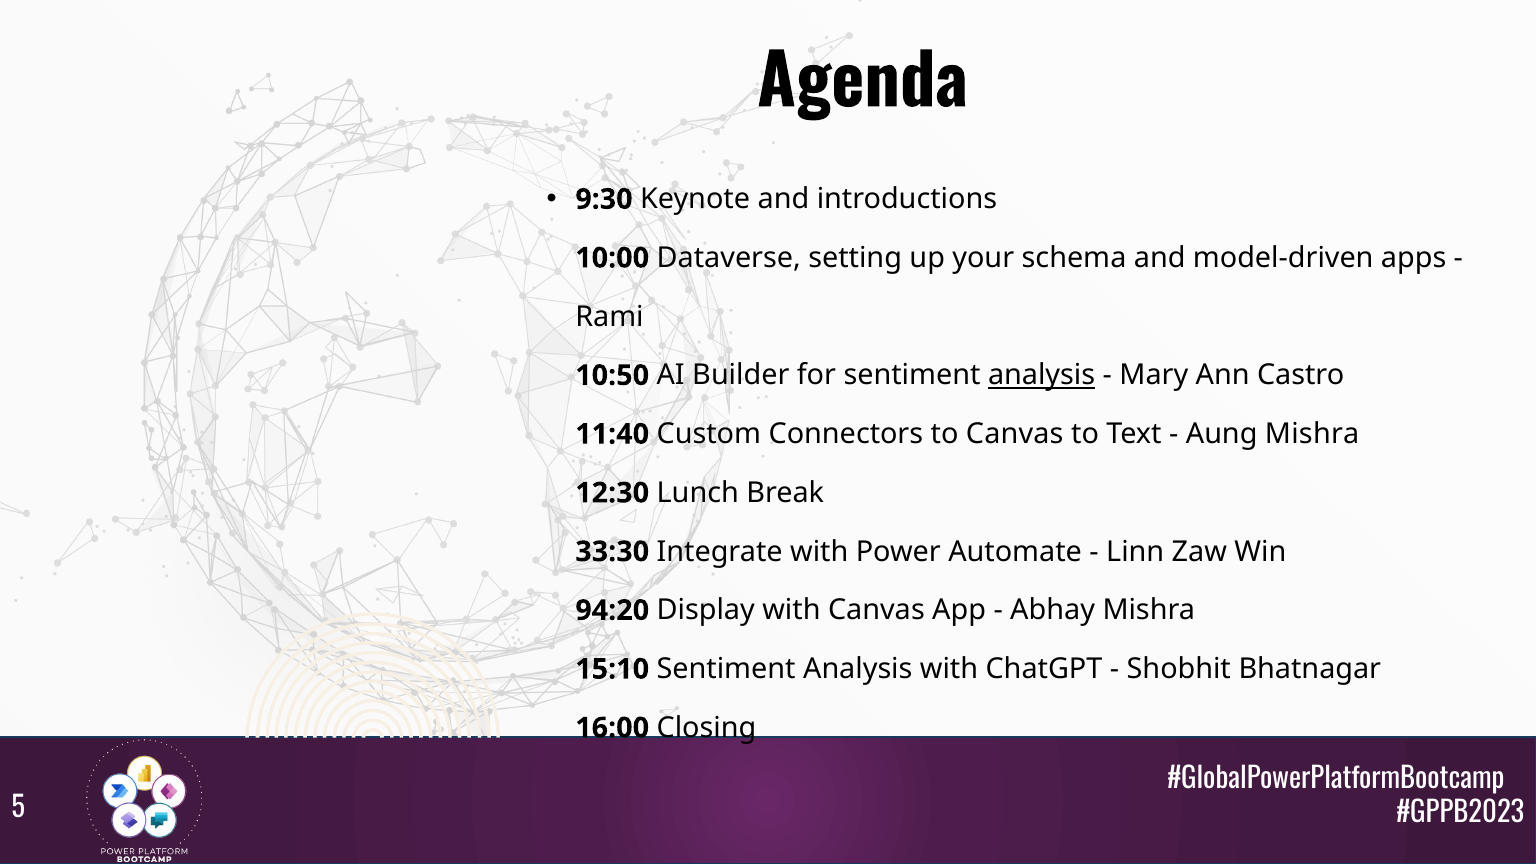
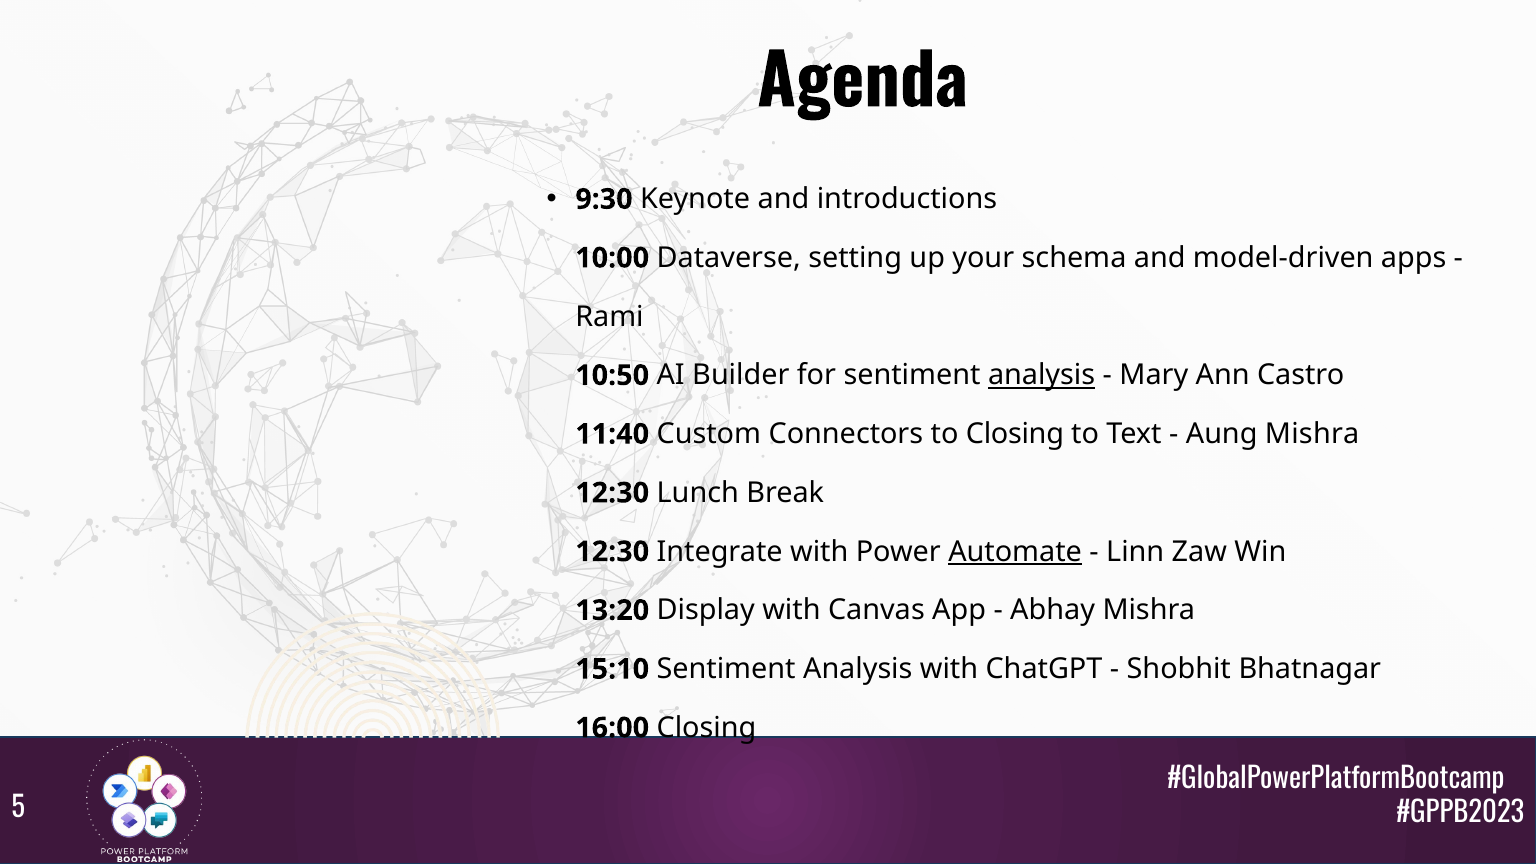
to Canvas: Canvas -> Closing (1015, 434)
33:30: 33:30 -> 12:30 (612, 552)
Automate underline: none -> present (1015, 552)
94:20: 94:20 -> 13:20 (612, 610)
